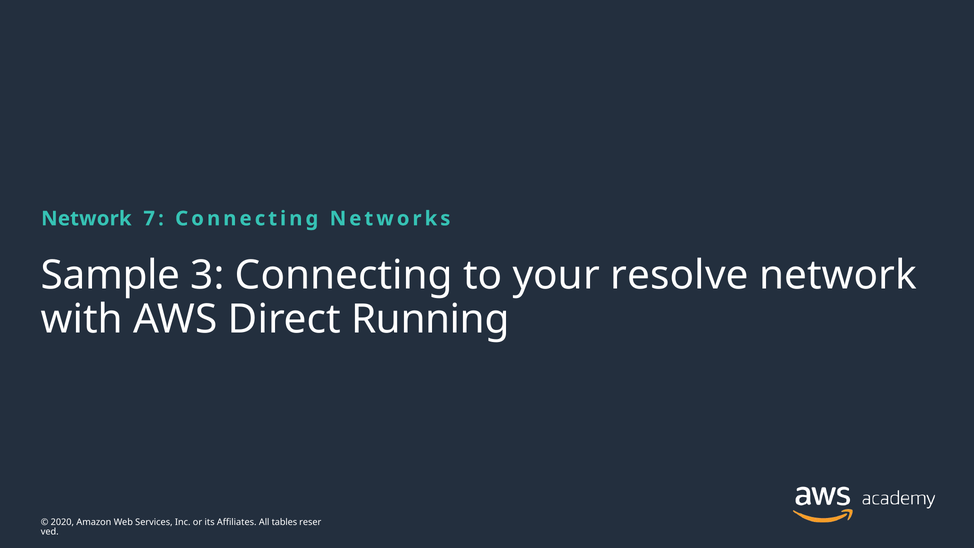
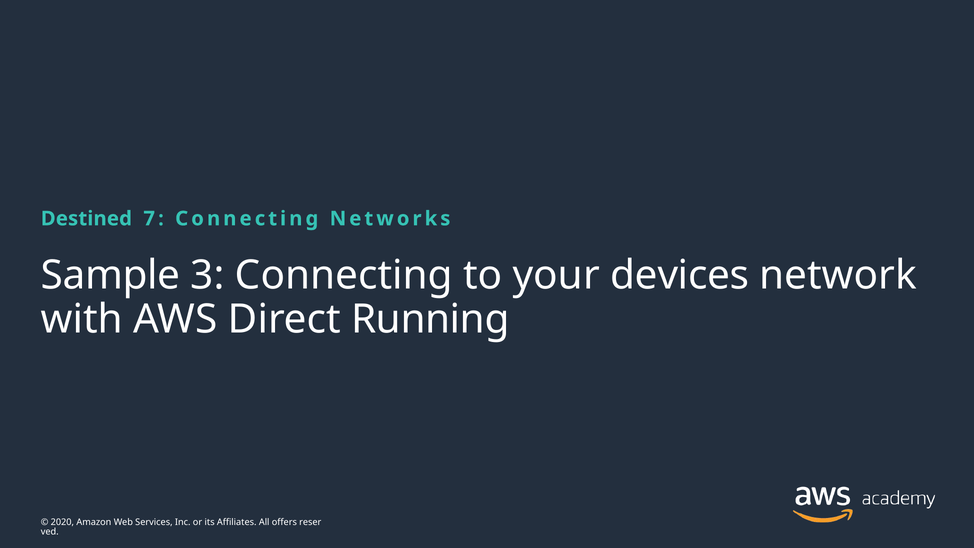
Network: Network -> Destined (86, 219)
resolve: resolve -> devices (680, 275)
tables: tables -> offers (284, 522)
